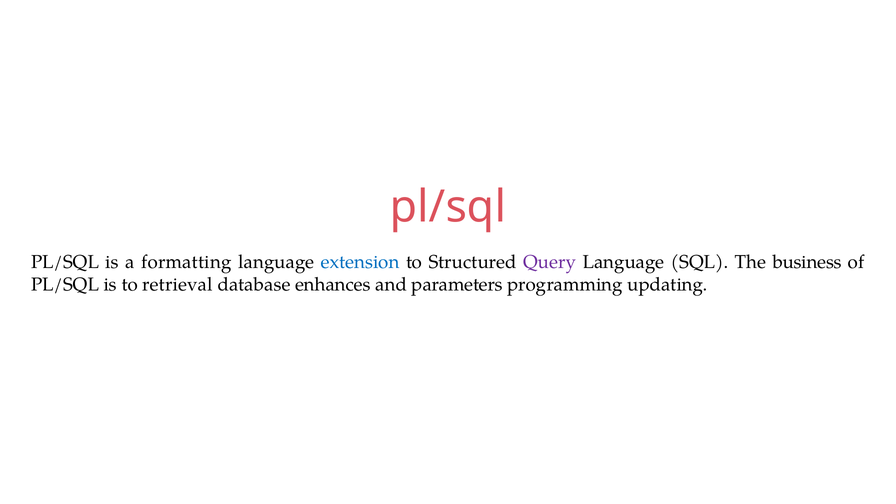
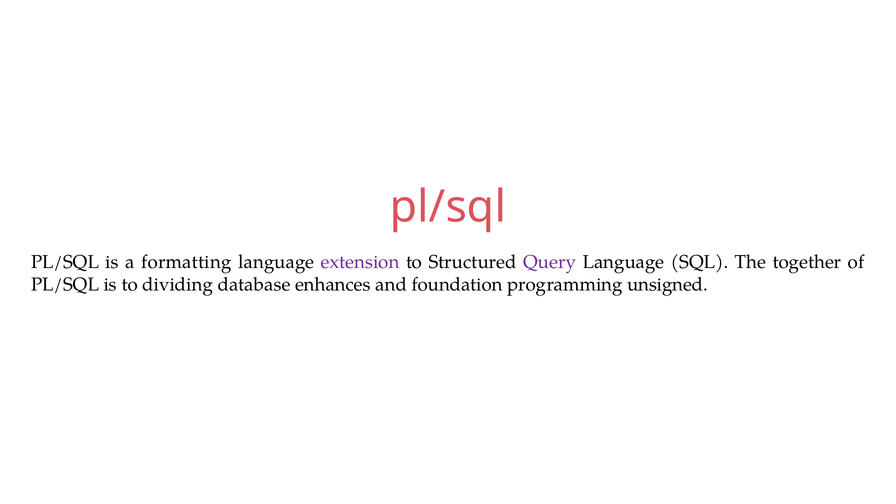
extension colour: blue -> purple (360, 262)
business: business -> together (807, 262)
retrieval: retrieval -> dividing (178, 285)
parameters: parameters -> foundation (457, 285)
updating: updating -> unsigned (668, 285)
